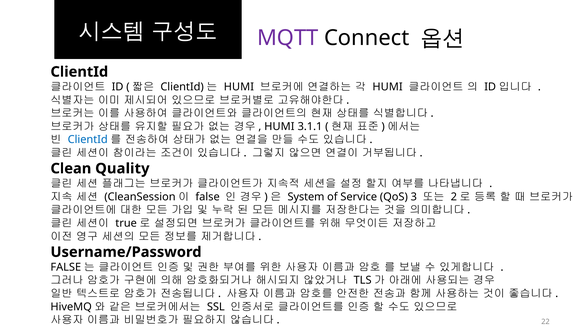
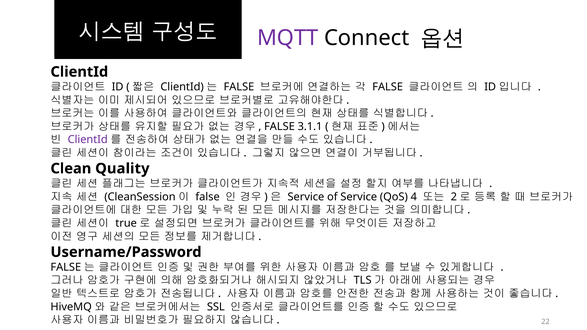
HUMI: HUMI -> FALSE (239, 87)
HUMI: HUMI -> FALSE (388, 87)
HUMI: HUMI -> FALSE (279, 127)
ClientId colour: blue -> purple (88, 140)
System: System -> Service (306, 197)
3: 3 -> 4 (414, 197)
